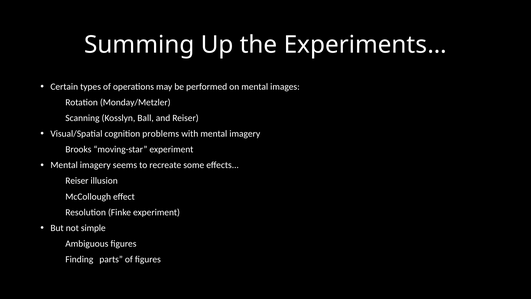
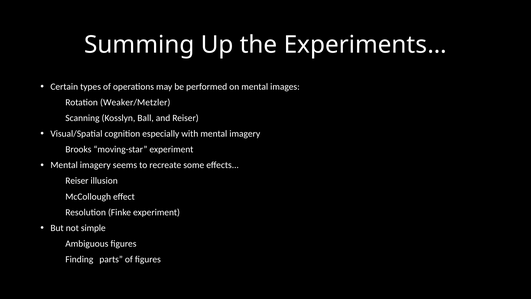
Monday/Metzler: Monday/Metzler -> Weaker/Metzler (135, 102)
problems: problems -> especially (161, 134)
